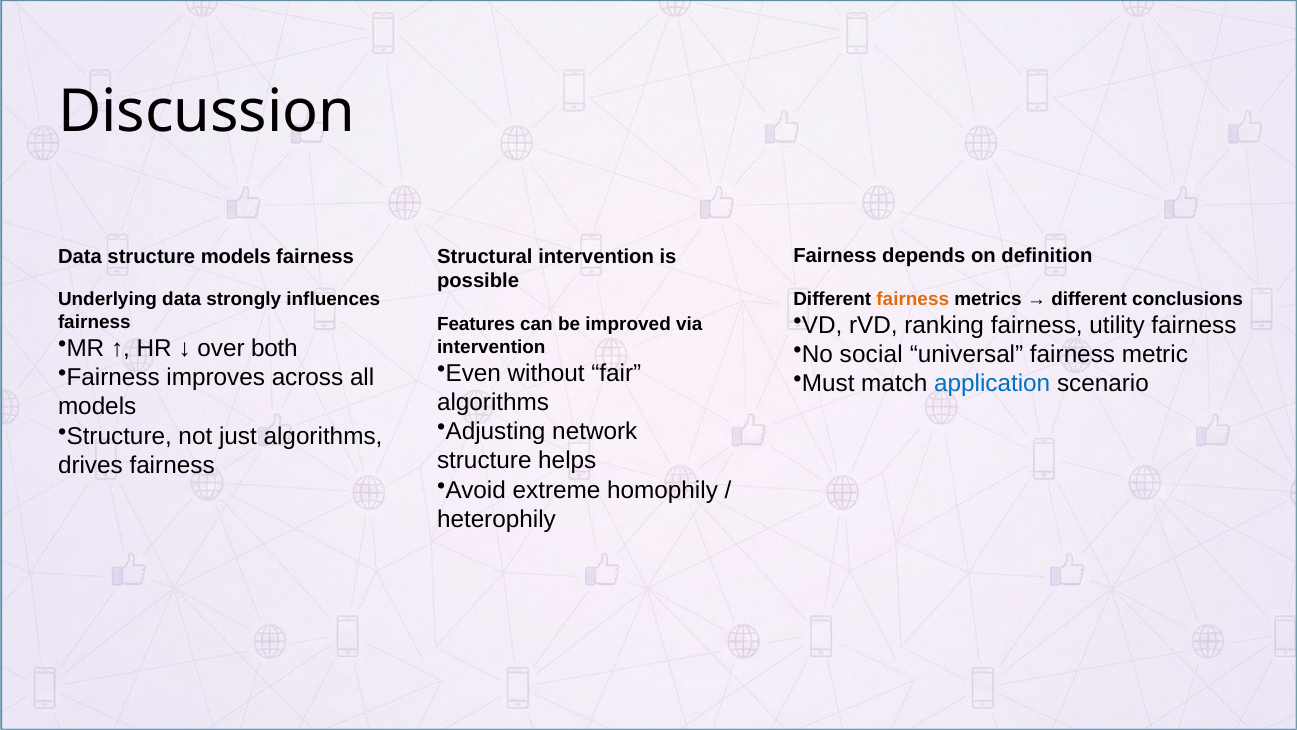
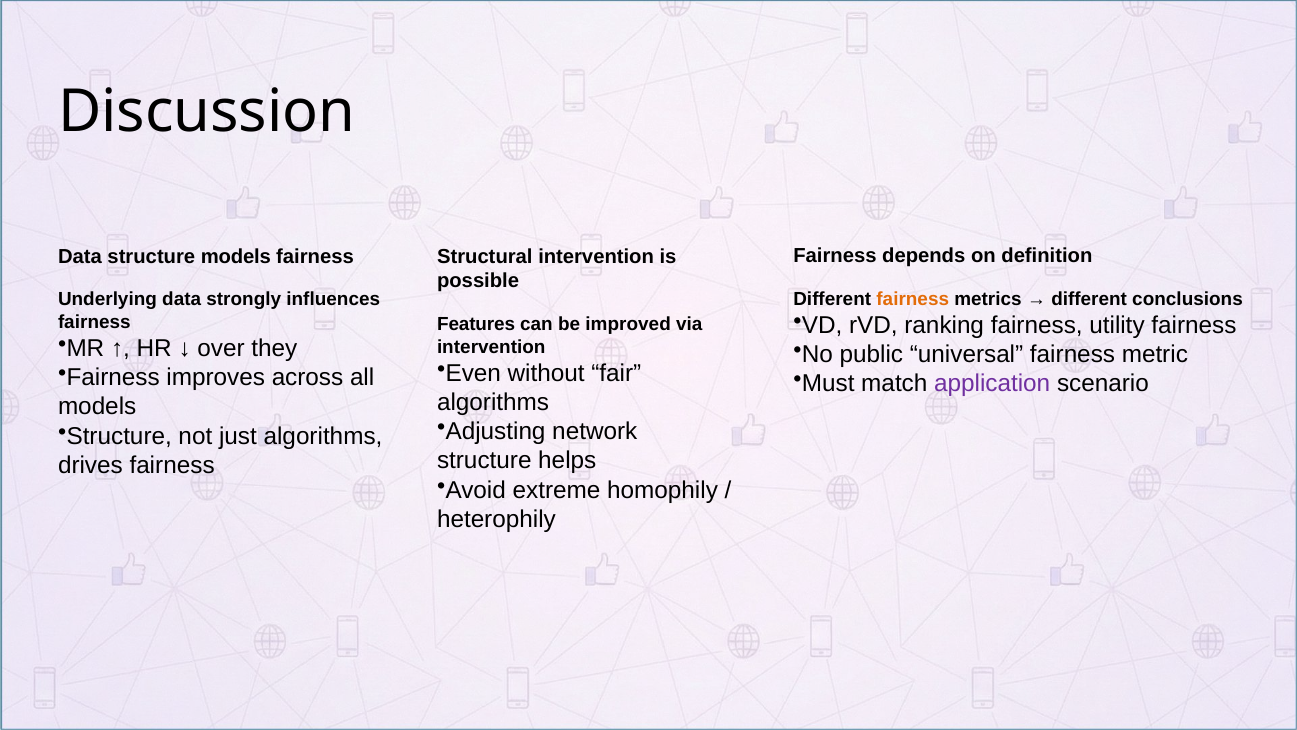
both: both -> they (274, 348)
social: social -> public (871, 354)
application colour: blue -> purple (992, 384)
